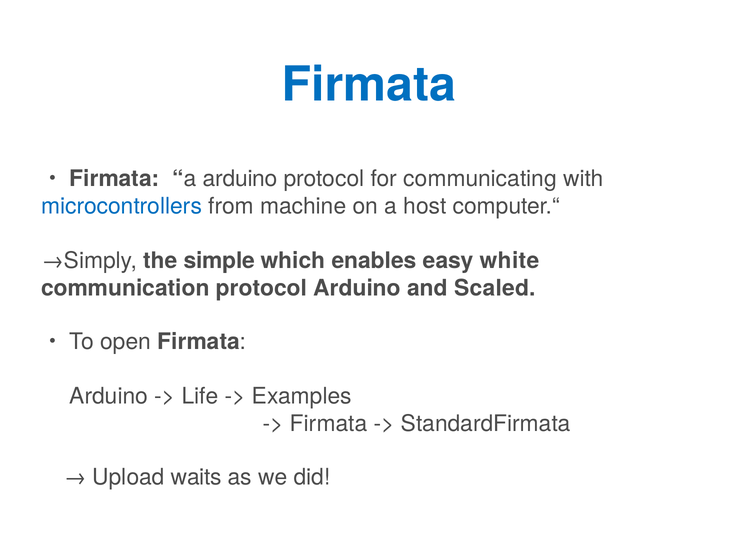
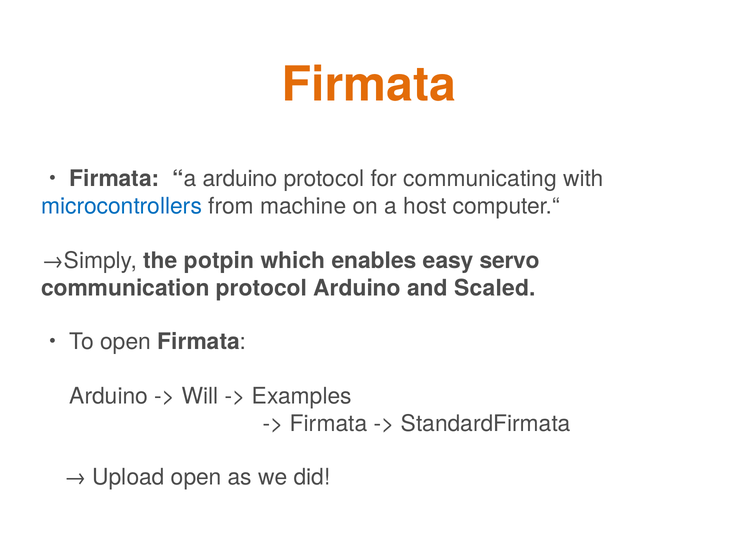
Firmata colour: blue -> orange (369, 85)
simple: simple -> potpin (219, 261)
white: white -> servo (510, 261)
Life: Life -> Will (200, 397)
→Upload waits: waits -> open (196, 477)
